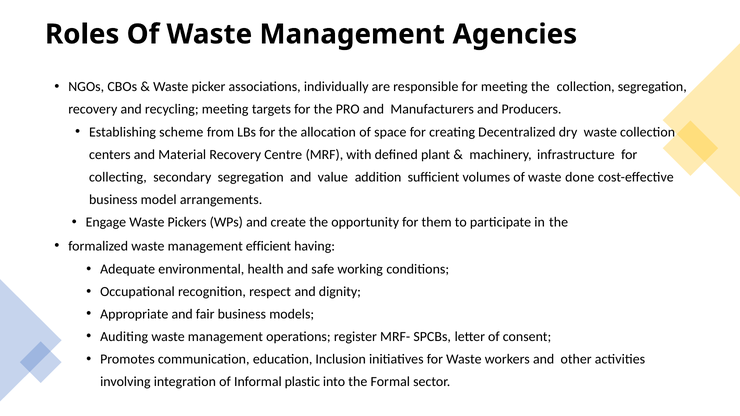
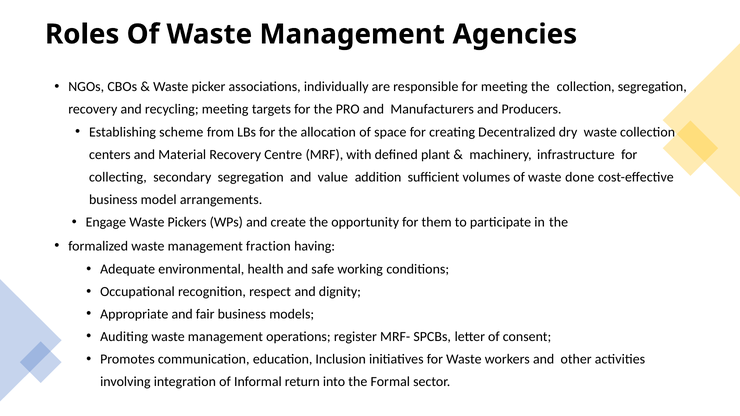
efficient: efficient -> fraction (268, 246)
plastic: plastic -> return (302, 382)
